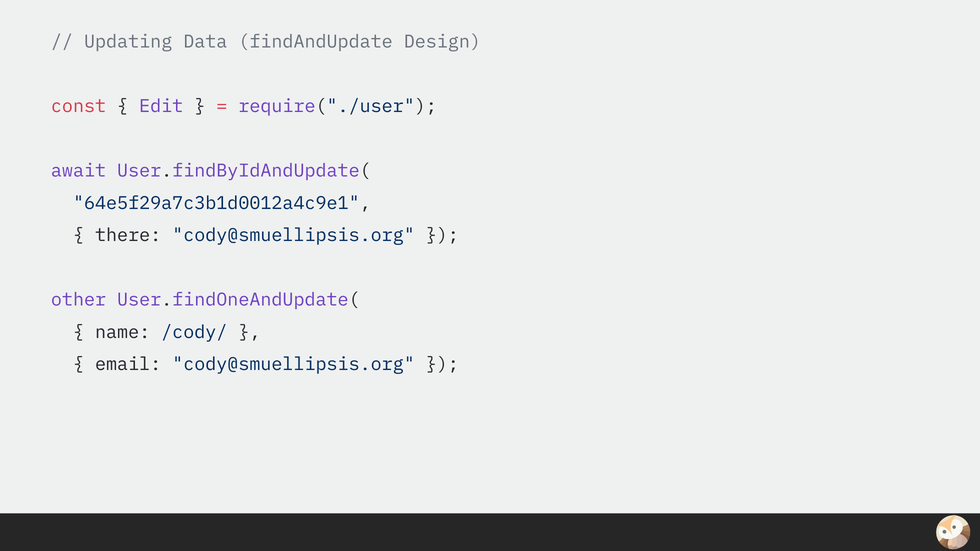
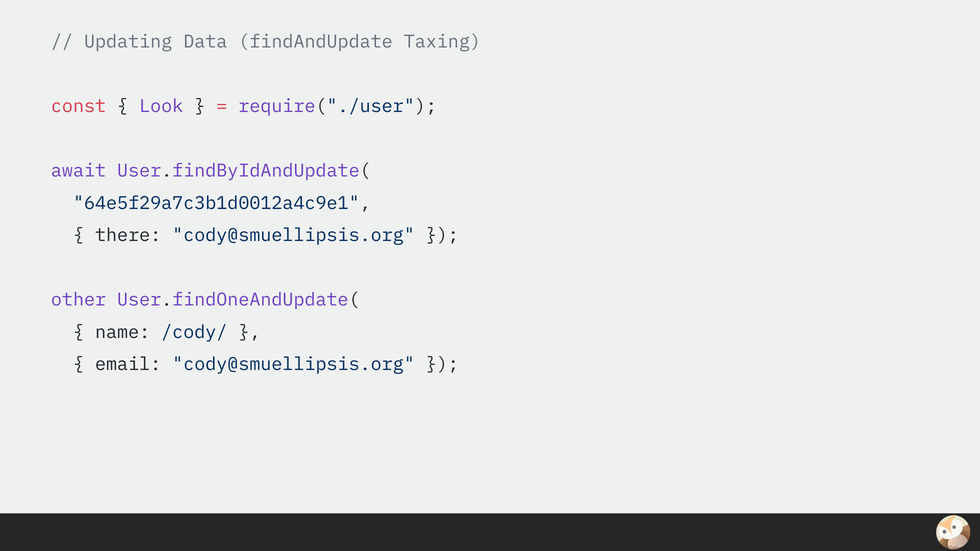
Design: Design -> Taxing (442, 42)
Edit: Edit -> Look (161, 106)
